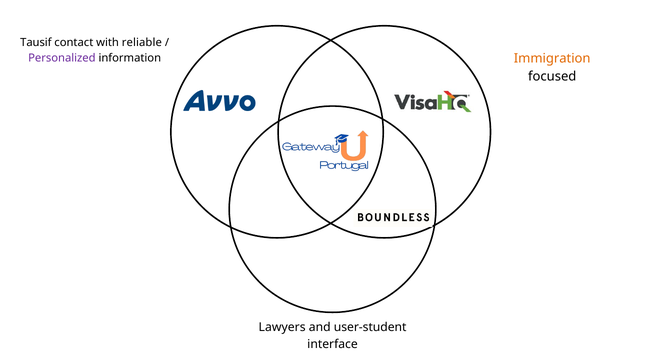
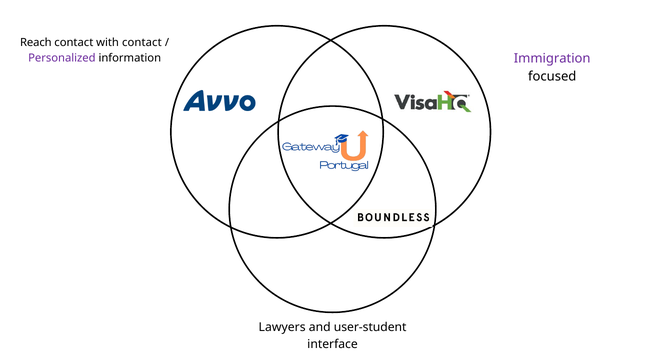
Tausif: Tausif -> Reach (36, 42)
with reliable: reliable -> contact (142, 42)
Immigration colour: orange -> purple (552, 58)
